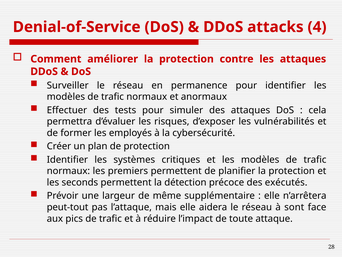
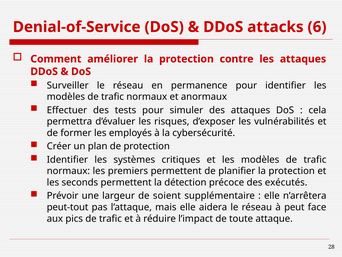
4: 4 -> 6 (317, 27)
même: même -> soient (167, 195)
sont: sont -> peut (294, 207)
